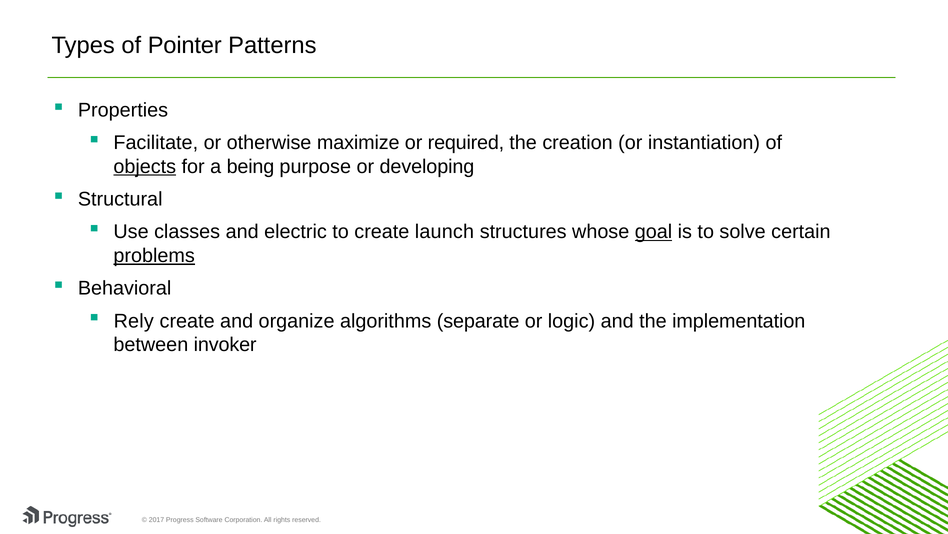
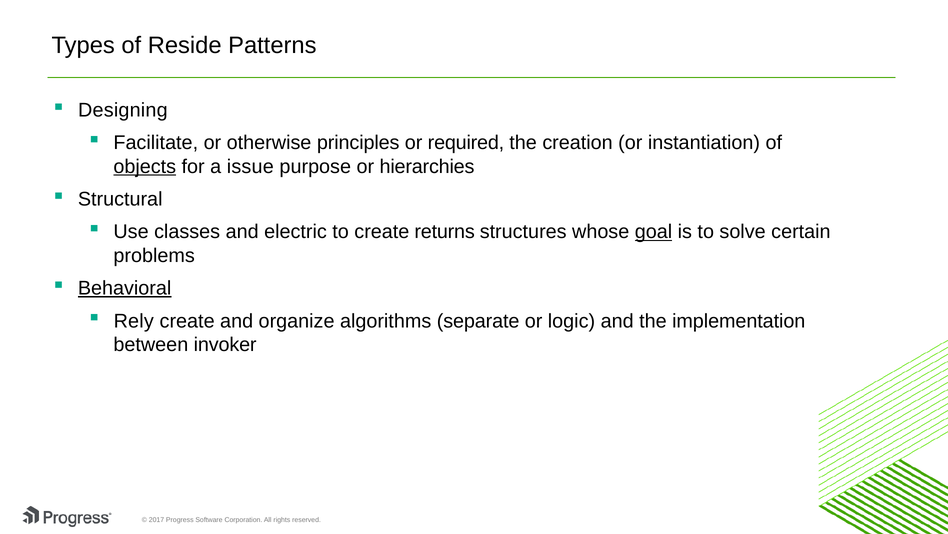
Pointer: Pointer -> Reside (185, 45)
Properties: Properties -> Designing (123, 110)
maximize: maximize -> principles (358, 143)
being: being -> issue (250, 167)
developing: developing -> hierarchies (427, 167)
launch: launch -> returns (445, 232)
problems underline: present -> none (154, 256)
Behavioral underline: none -> present (125, 288)
